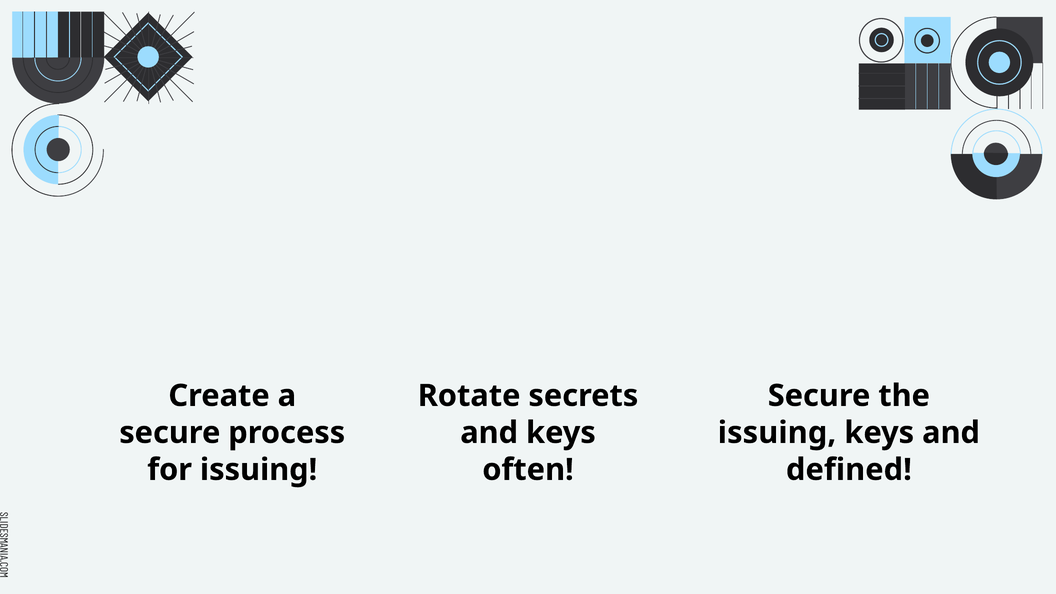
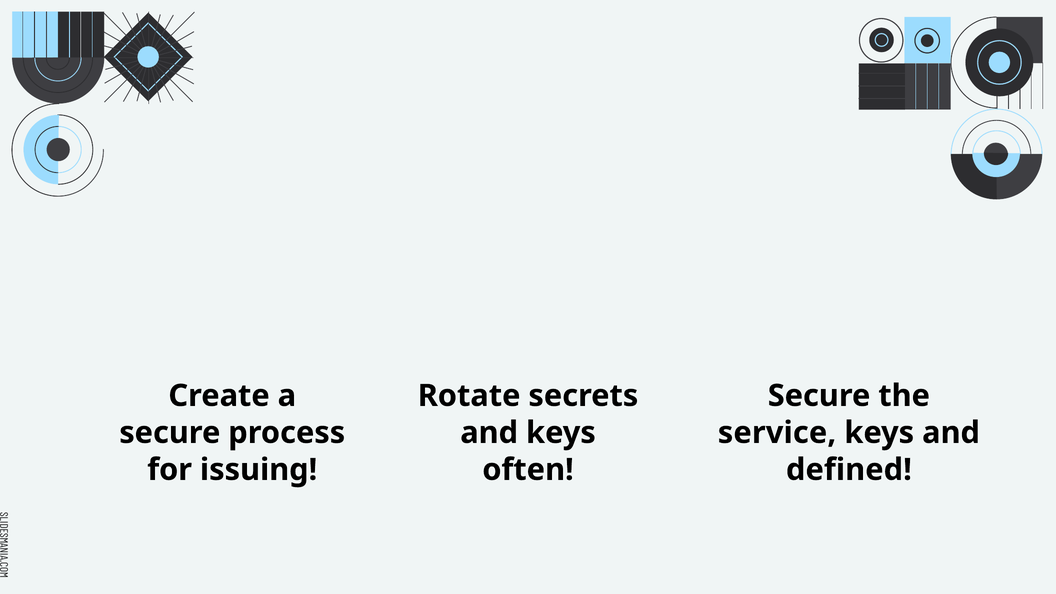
issuing: issuing -> service (777, 433)
